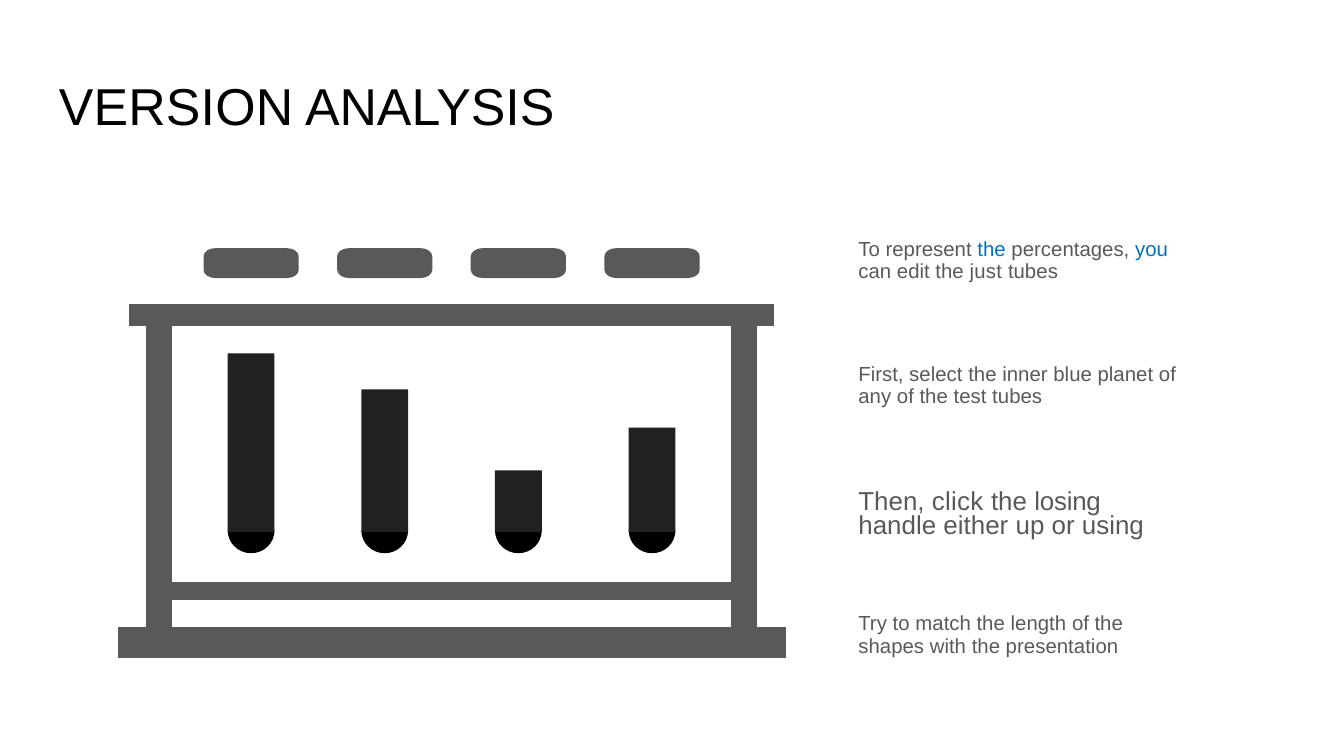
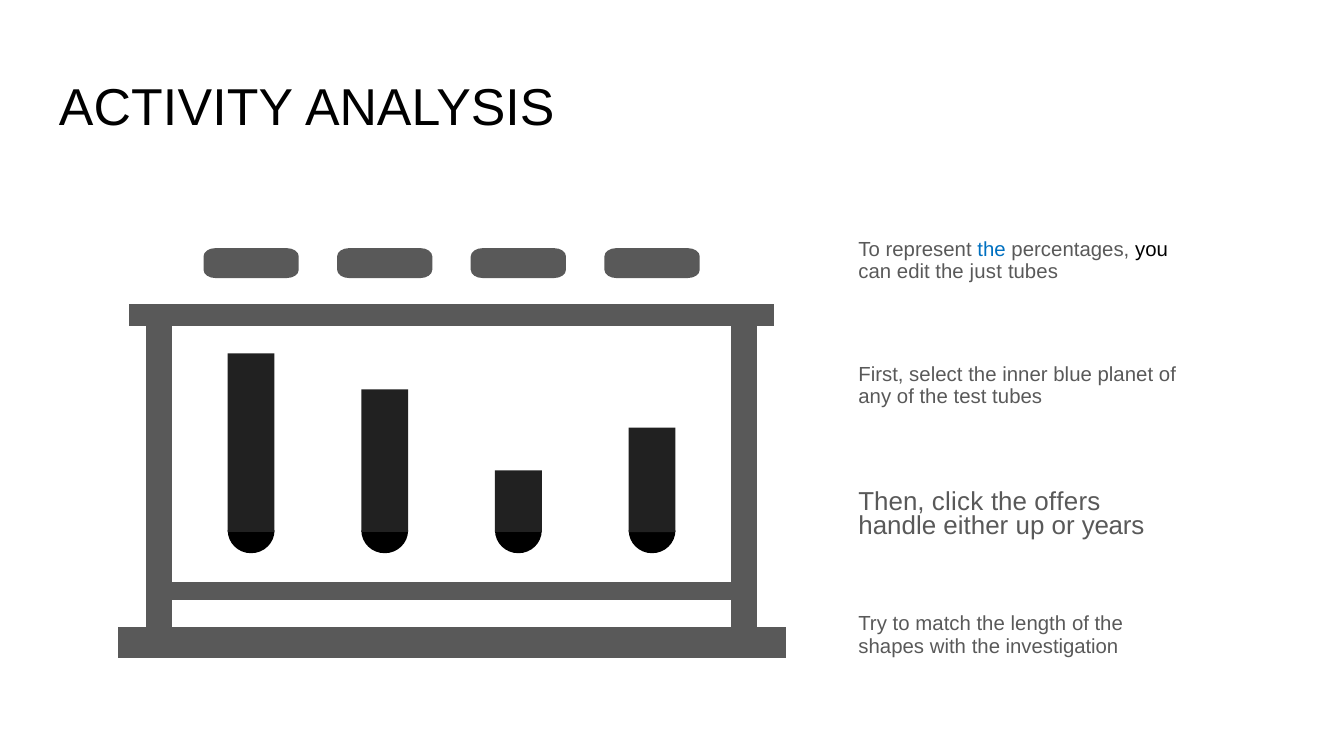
VERSION: VERSION -> ACTIVITY (176, 108)
you colour: blue -> black (1152, 249)
losing: losing -> offers (1067, 502)
using: using -> years (1113, 526)
presentation: presentation -> investigation (1062, 647)
